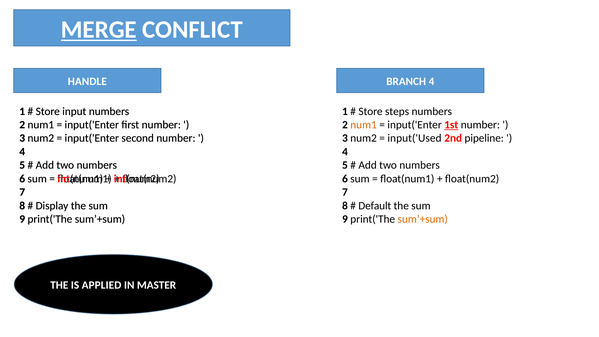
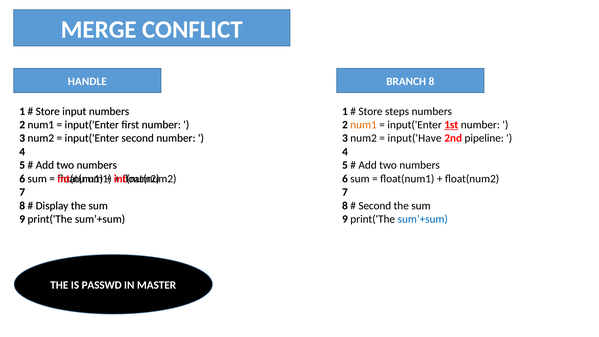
MERGE underline: present -> none (99, 30)
BRANCH 4: 4 -> 8 (431, 81)
input('Used: input('Used -> input('Have (415, 138)
Default: Default -> Second (375, 206)
sum’+sum colour: orange -> blue (423, 219)
APPLIED: APPLIED -> PASSWD (102, 285)
